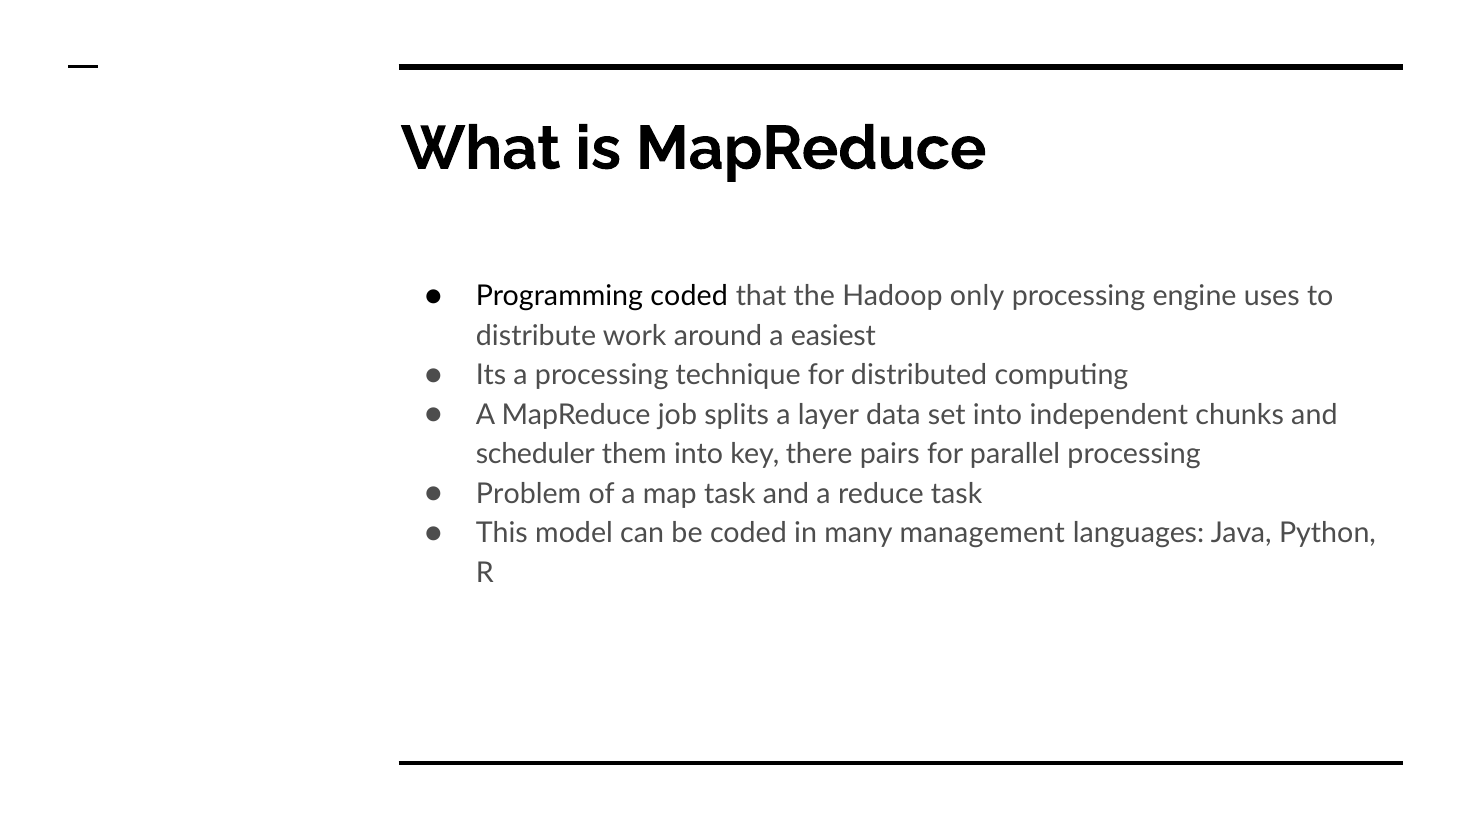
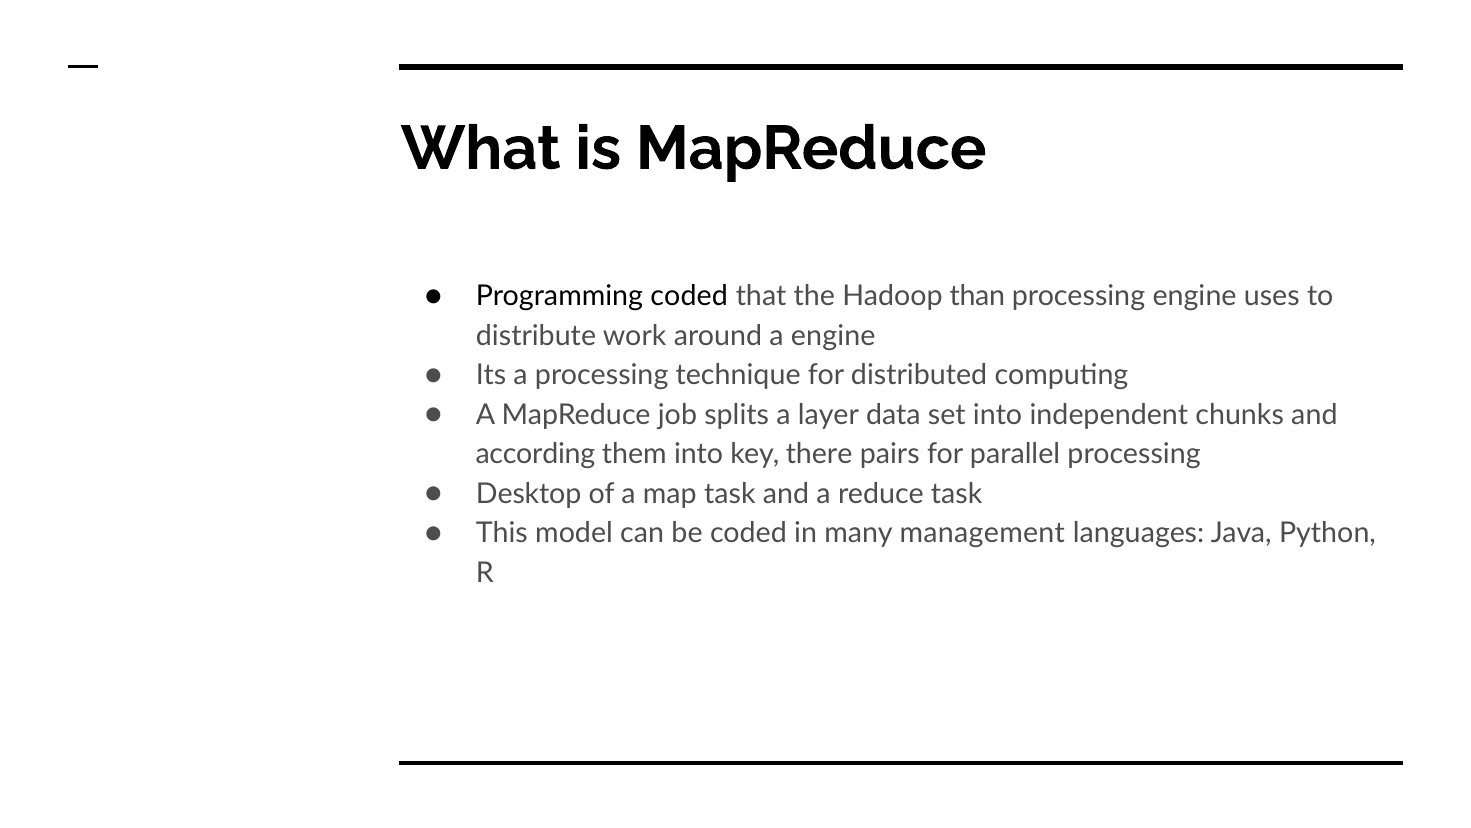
only: only -> than (977, 296)
a easiest: easiest -> engine (833, 335)
scheduler: scheduler -> according (535, 454)
Problem: Problem -> Desktop (529, 494)
